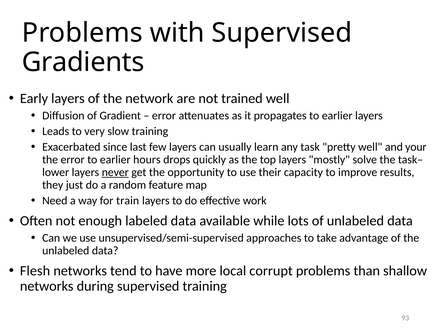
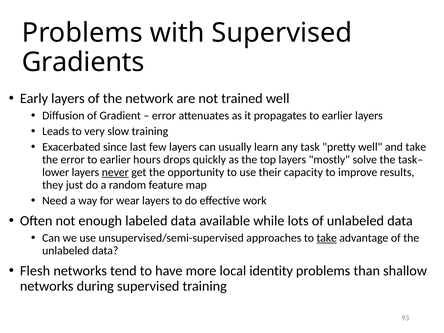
and your: your -> take (416, 147)
train: train -> wear (128, 201)
take underline: none -> present (327, 238)
corrupt: corrupt -> identity (271, 271)
